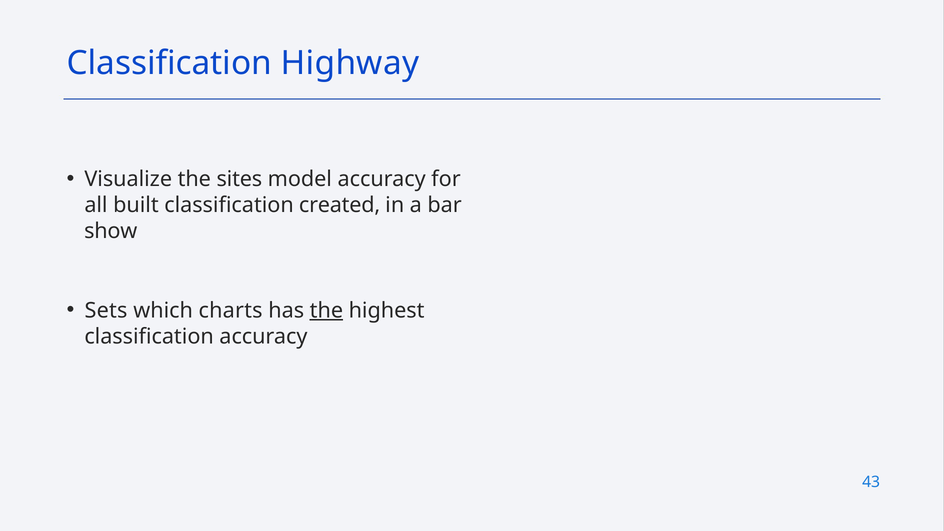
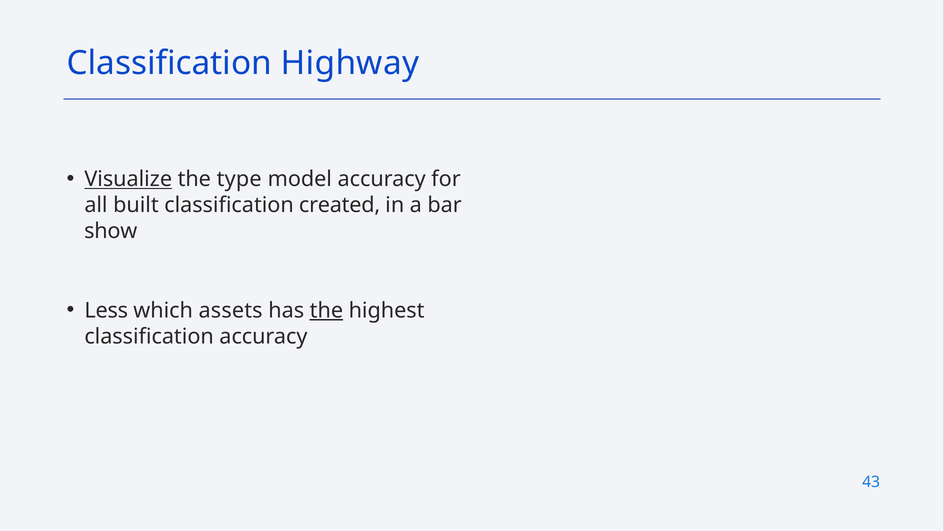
Visualize underline: none -> present (128, 179)
sites: sites -> type (239, 179)
Sets: Sets -> Less (106, 310)
charts: charts -> assets (231, 310)
